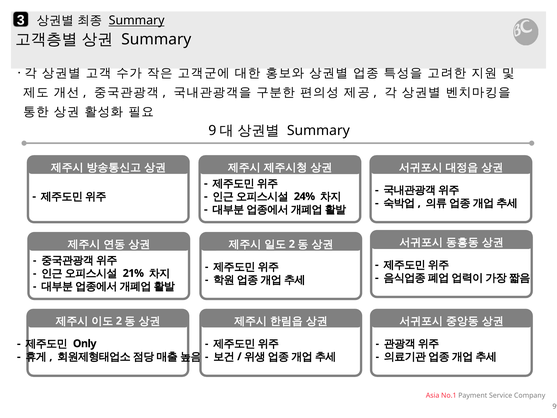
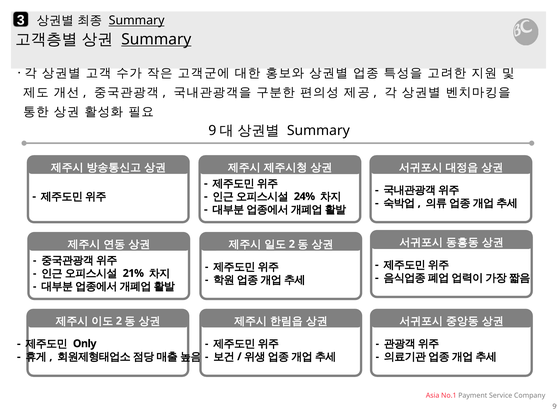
Summary underline: none -> present (156, 39)
